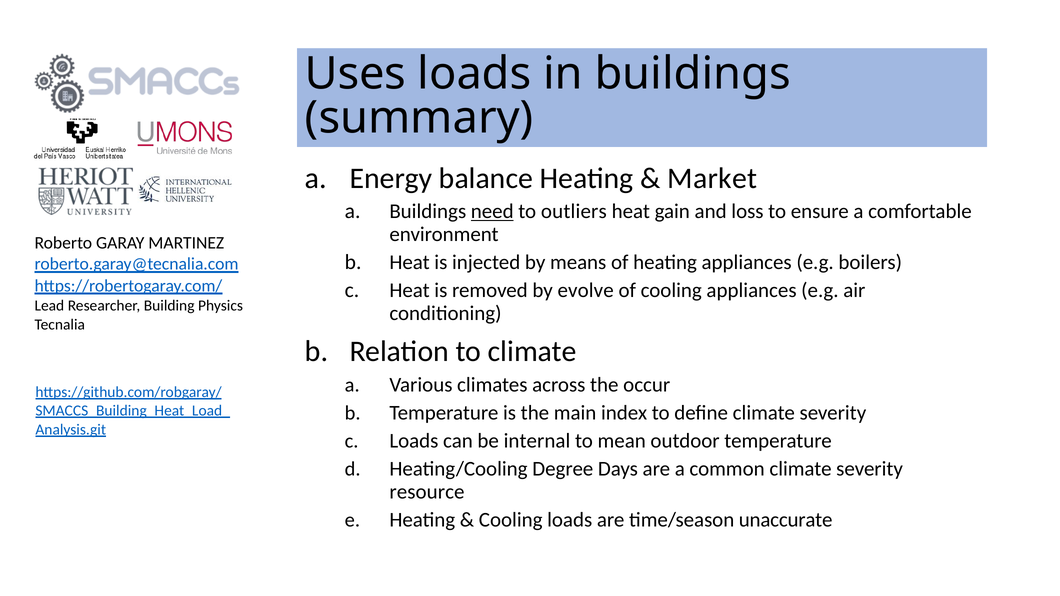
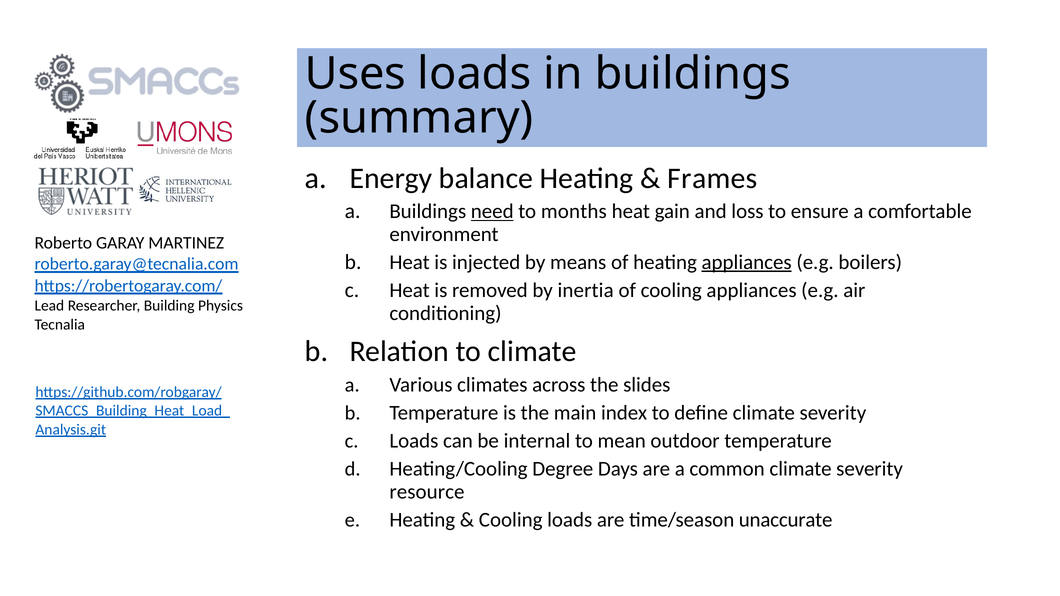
Market: Market -> Frames (712, 179)
outliers: outliers -> months (574, 212)
appliances underline: none -> present (747, 262)
evolve: evolve -> inertia (586, 291)
occur: occur -> slides (647, 385)
